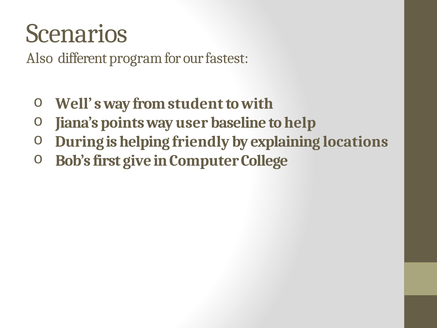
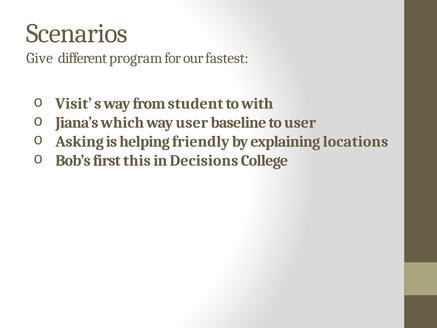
Also: Also -> Give (40, 58)
Well: Well -> Visit (74, 104)
points: points -> which (122, 123)
to help: help -> user (300, 123)
During: During -> Asking (80, 141)
give: give -> this (137, 160)
Computer: Computer -> Decisions (204, 160)
